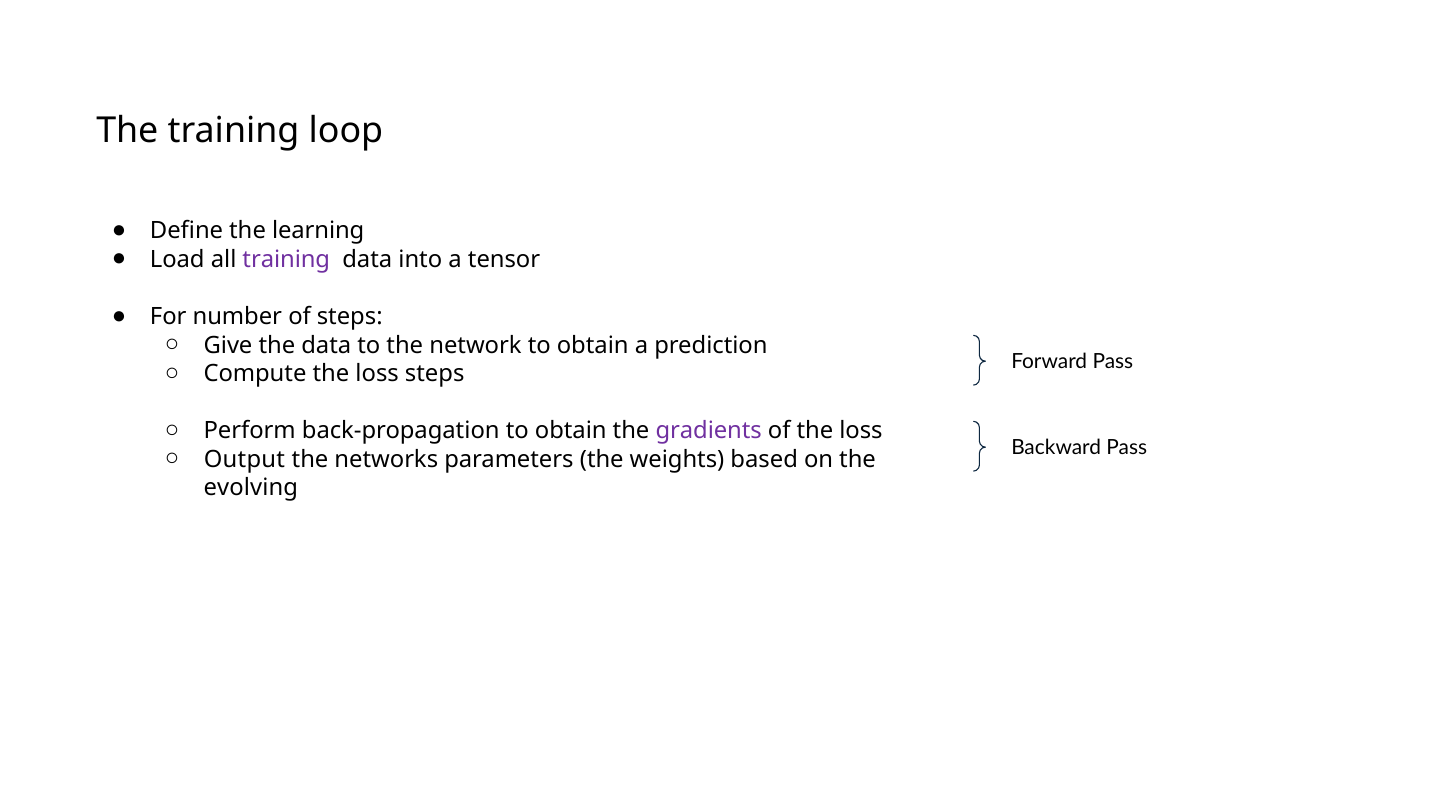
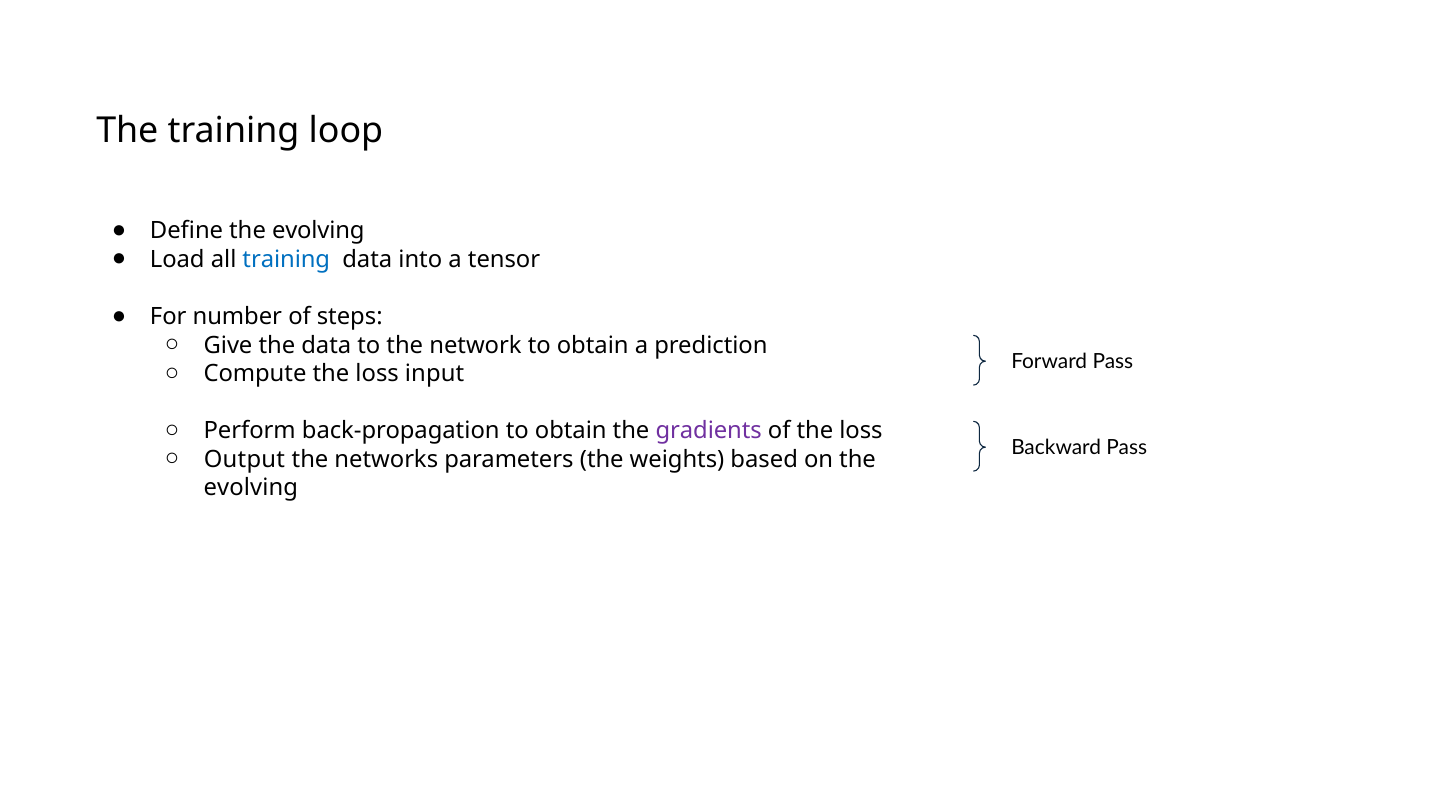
Define the learning: learning -> evolving (318, 231)
training colour: purple -> blue (286, 259)
loss steps: steps -> input (435, 374)
